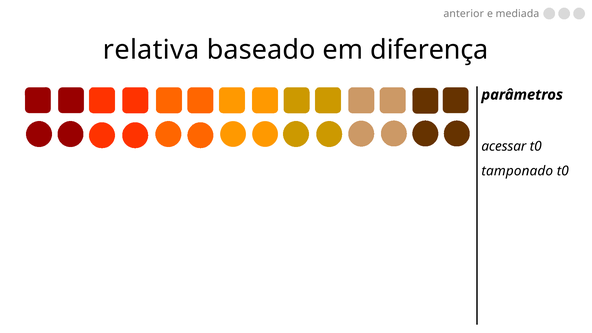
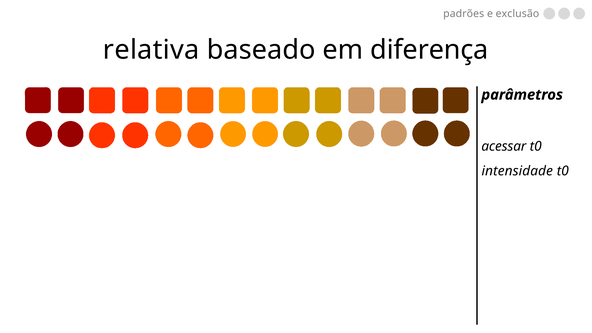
anterior: anterior -> padrões (464, 14)
mediada: mediada -> exclusão (517, 14)
tamponado: tamponado -> intensidade (517, 171)
